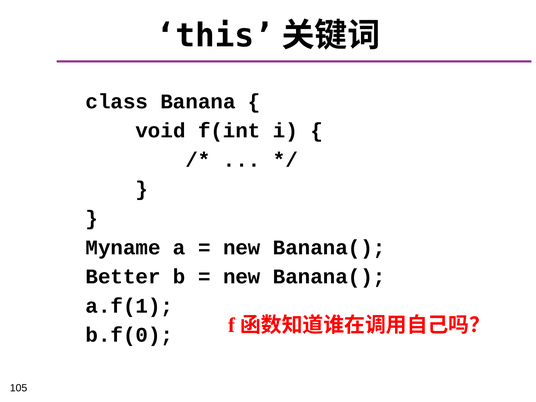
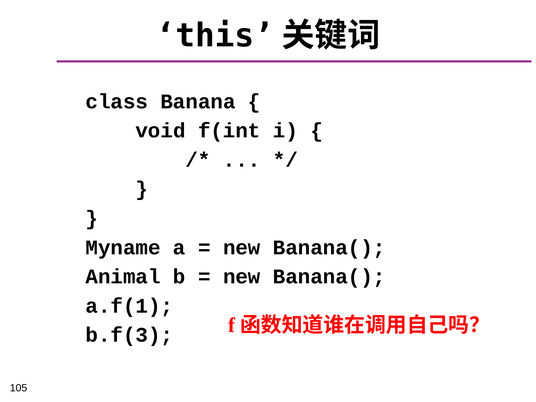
Better: Better -> Animal (123, 277)
b.f(0: b.f(0 -> b.f(3 (129, 335)
